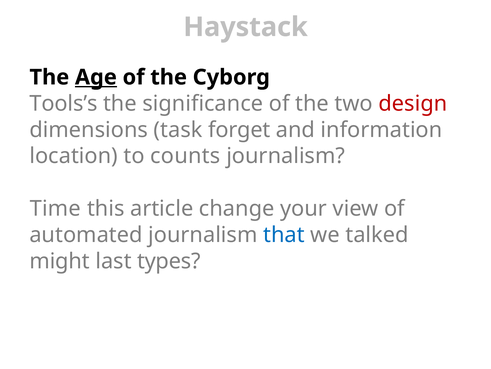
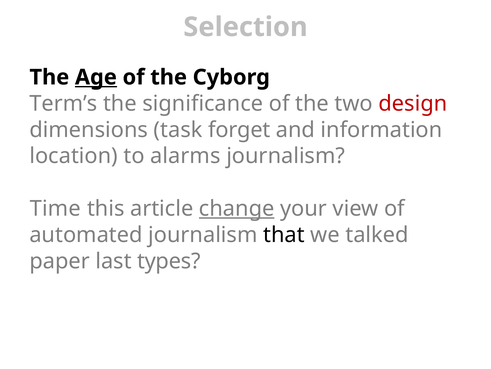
Haystack: Haystack -> Selection (245, 27)
Tools’s: Tools’s -> Term’s (63, 103)
counts: counts -> alarms (185, 156)
change underline: none -> present (237, 208)
that colour: blue -> black (284, 234)
might: might -> paper (60, 261)
